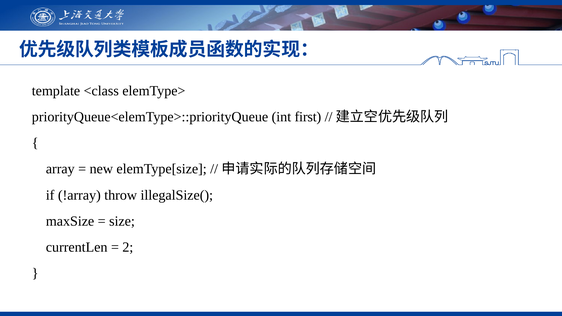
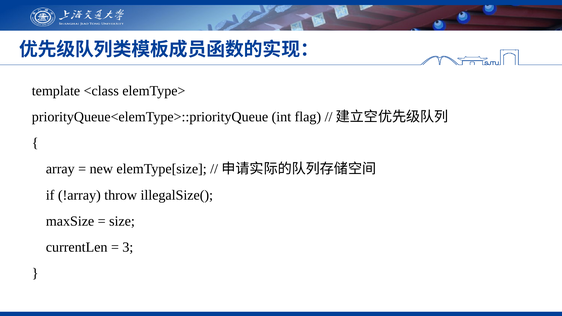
first: first -> flag (308, 117)
2: 2 -> 3 (128, 247)
